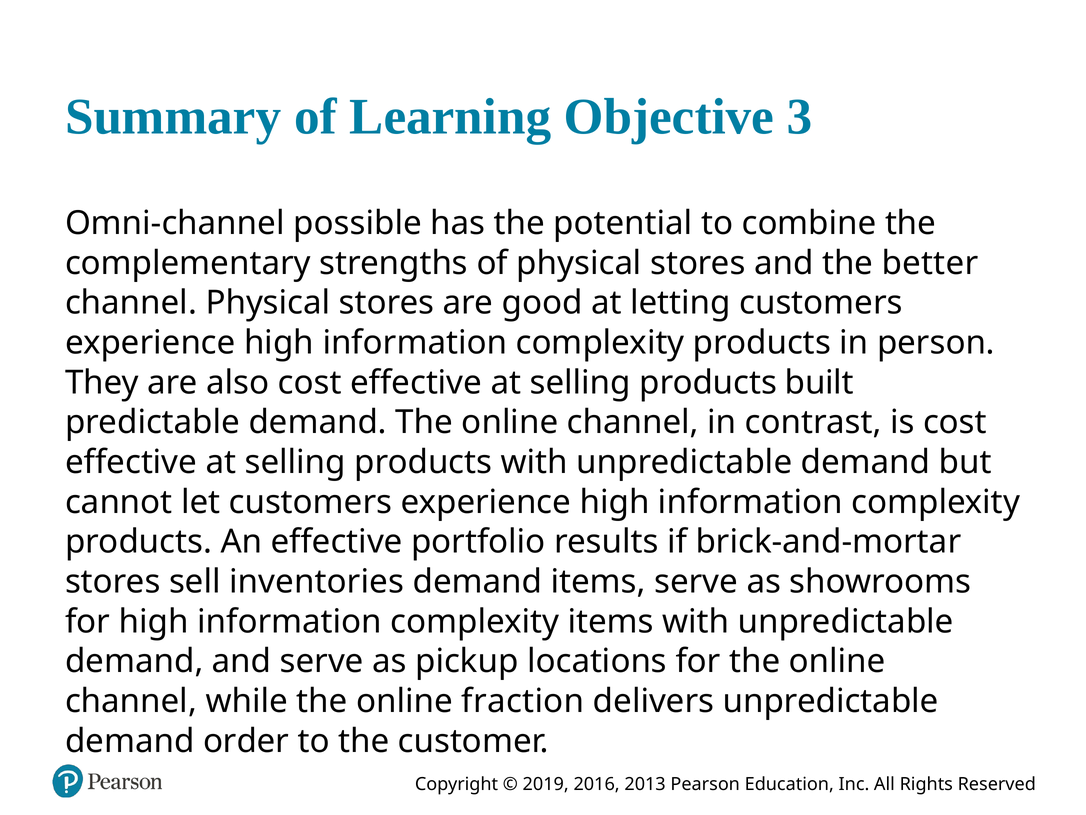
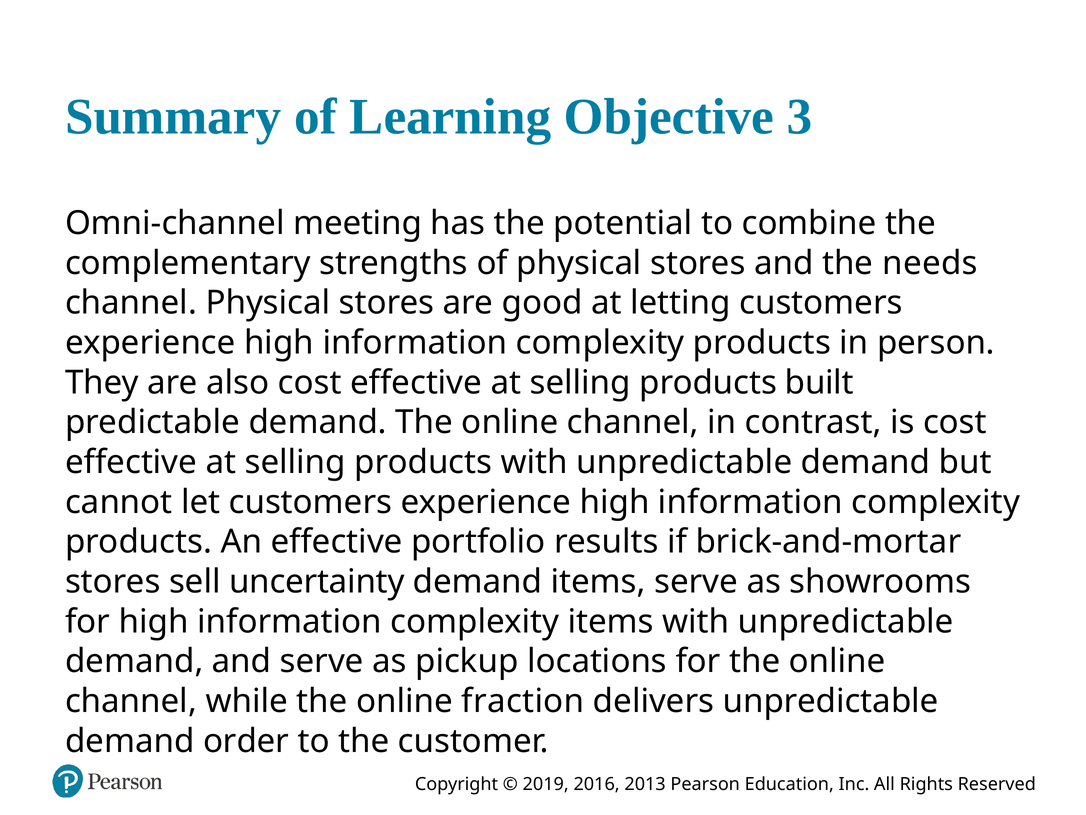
possible: possible -> meeting (358, 223)
better: better -> needs (930, 263)
inventories: inventories -> uncertainty (317, 581)
